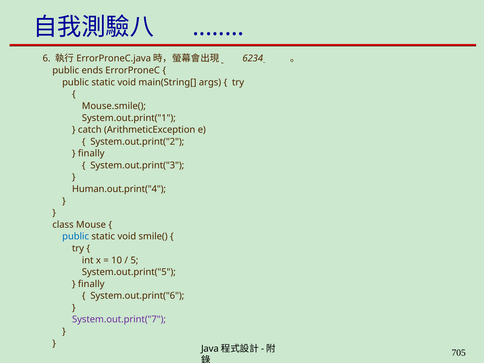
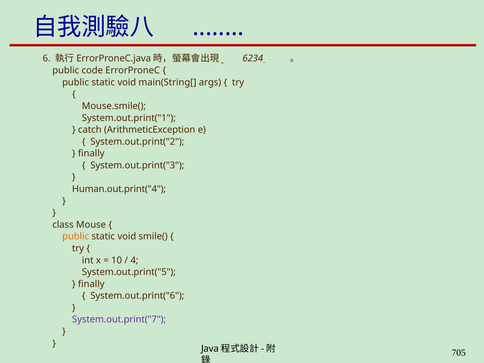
ends: ends -> code (92, 70)
public colour: blue -> orange (76, 237)
5: 5 -> 4 (134, 260)
